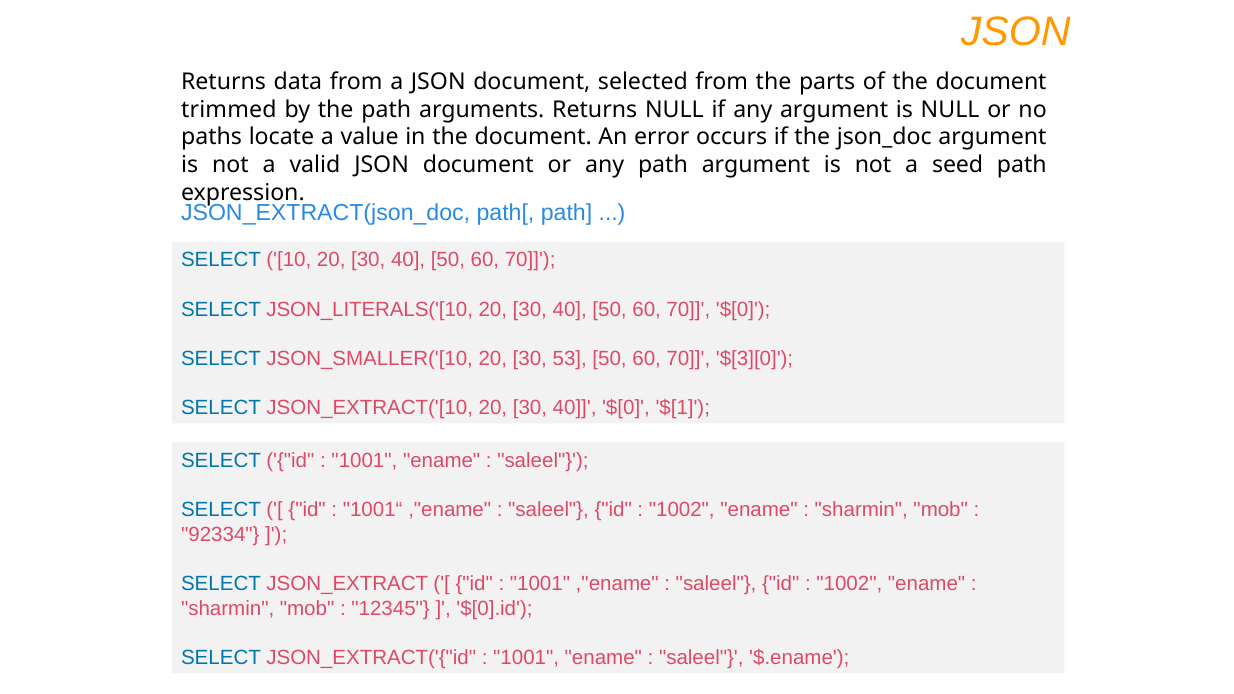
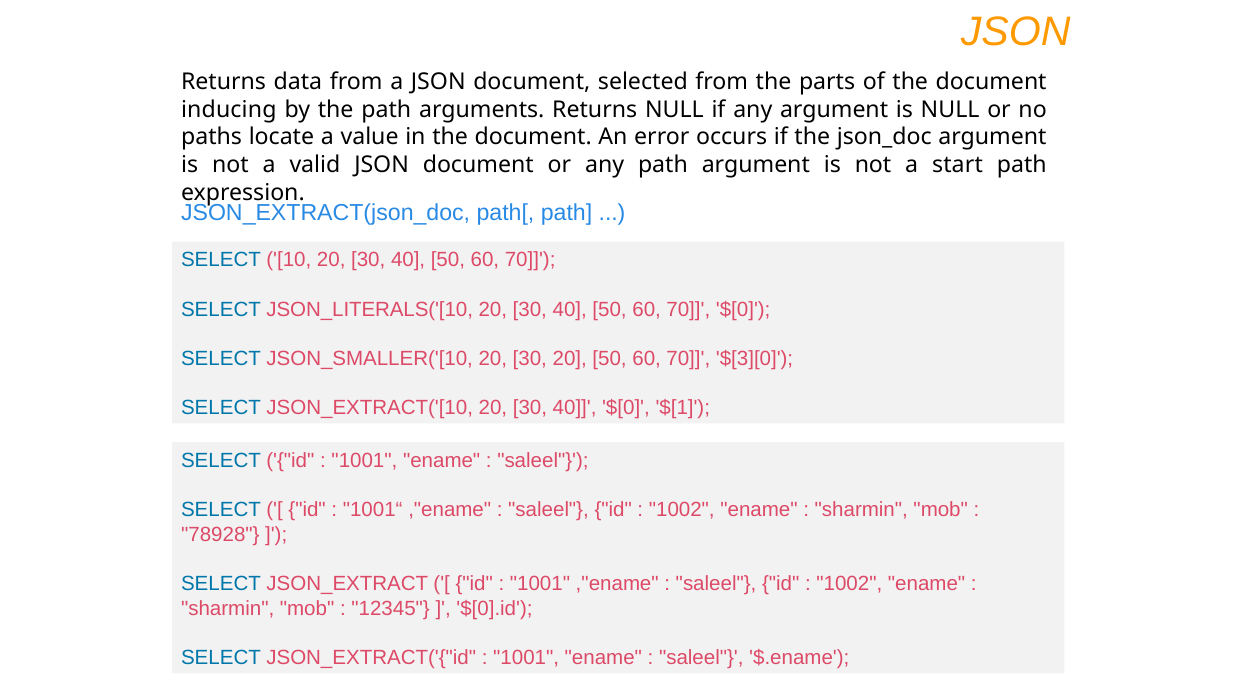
trimmed: trimmed -> inducing (229, 109)
seed: seed -> start (957, 165)
30 53: 53 -> 20 (570, 359)
92334: 92334 -> 78928 (220, 535)
